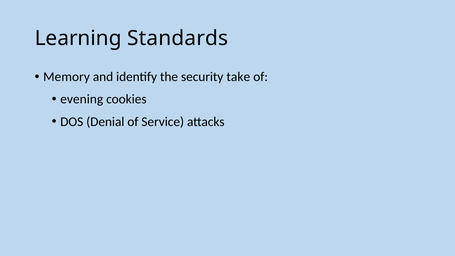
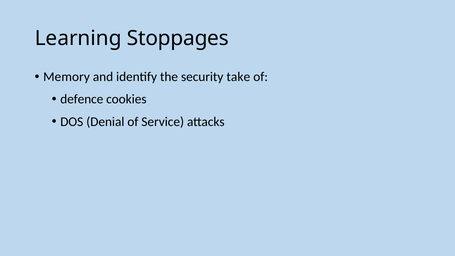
Standards: Standards -> Stoppages (178, 38)
evening: evening -> defence (82, 99)
